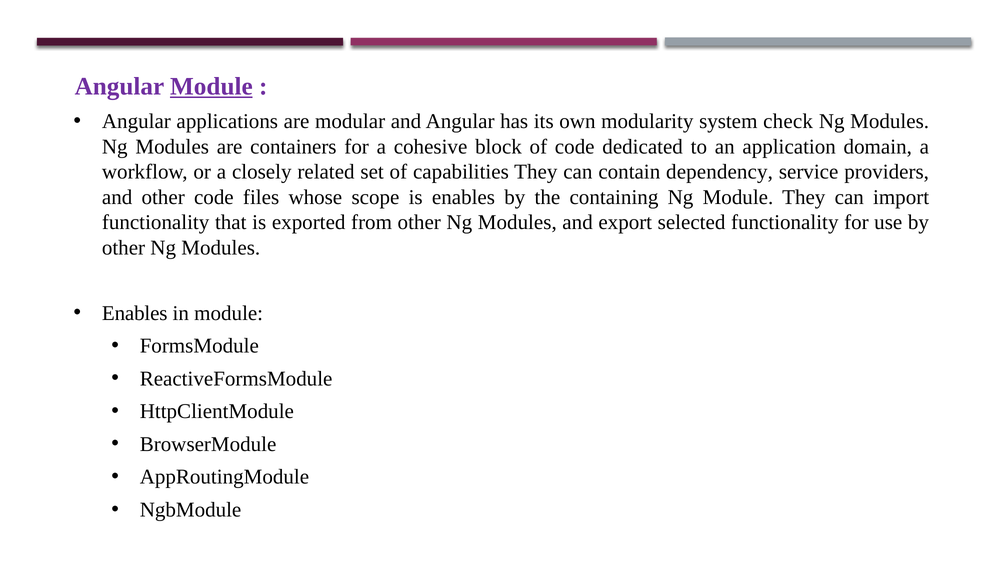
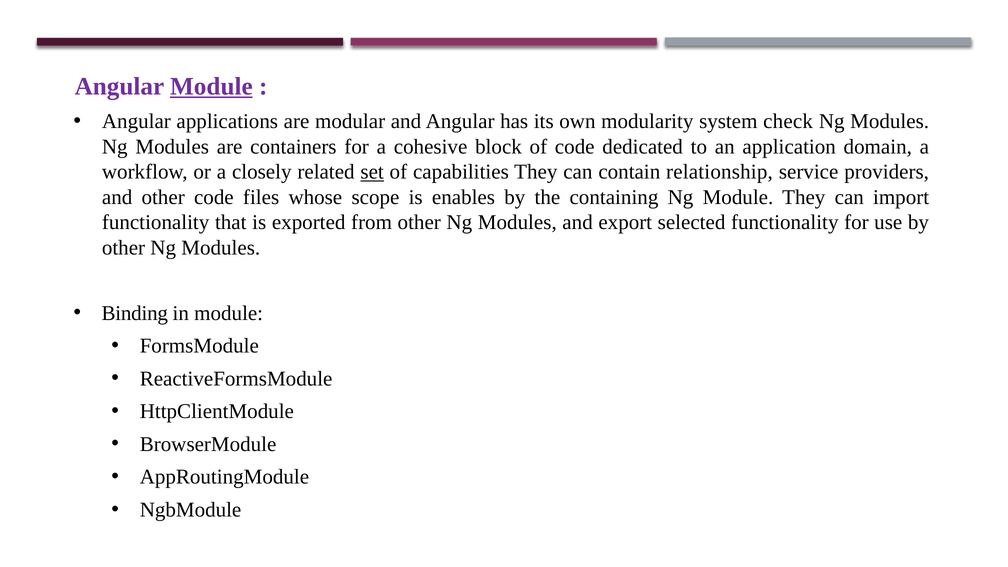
set underline: none -> present (372, 172)
dependency: dependency -> relationship (719, 172)
Enables: Enables -> Binding (135, 313)
